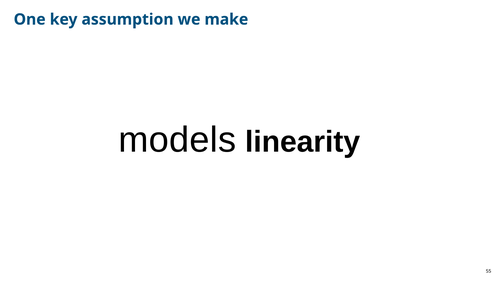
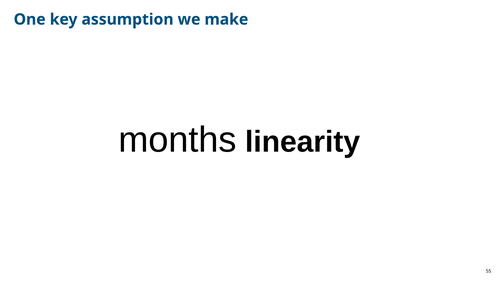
models: models -> months (177, 140)
